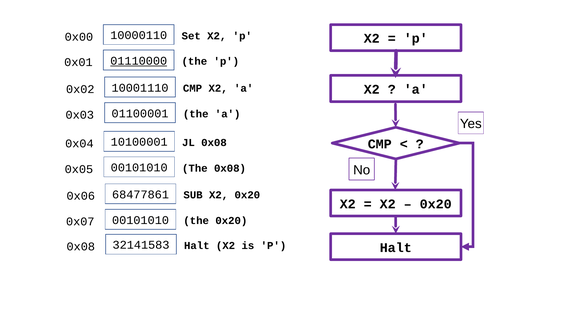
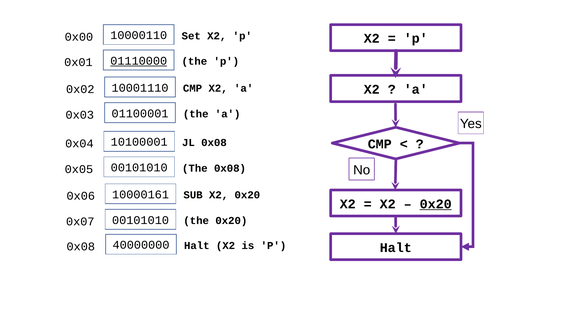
68477861: 68477861 -> 10000161 (141, 195)
0x20 underline: none -> present (436, 204)
32141583: 32141583 -> 40000000 (141, 245)
